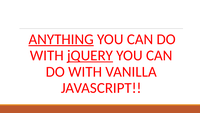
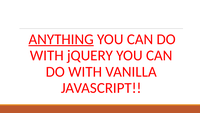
jQUERY underline: present -> none (90, 55)
